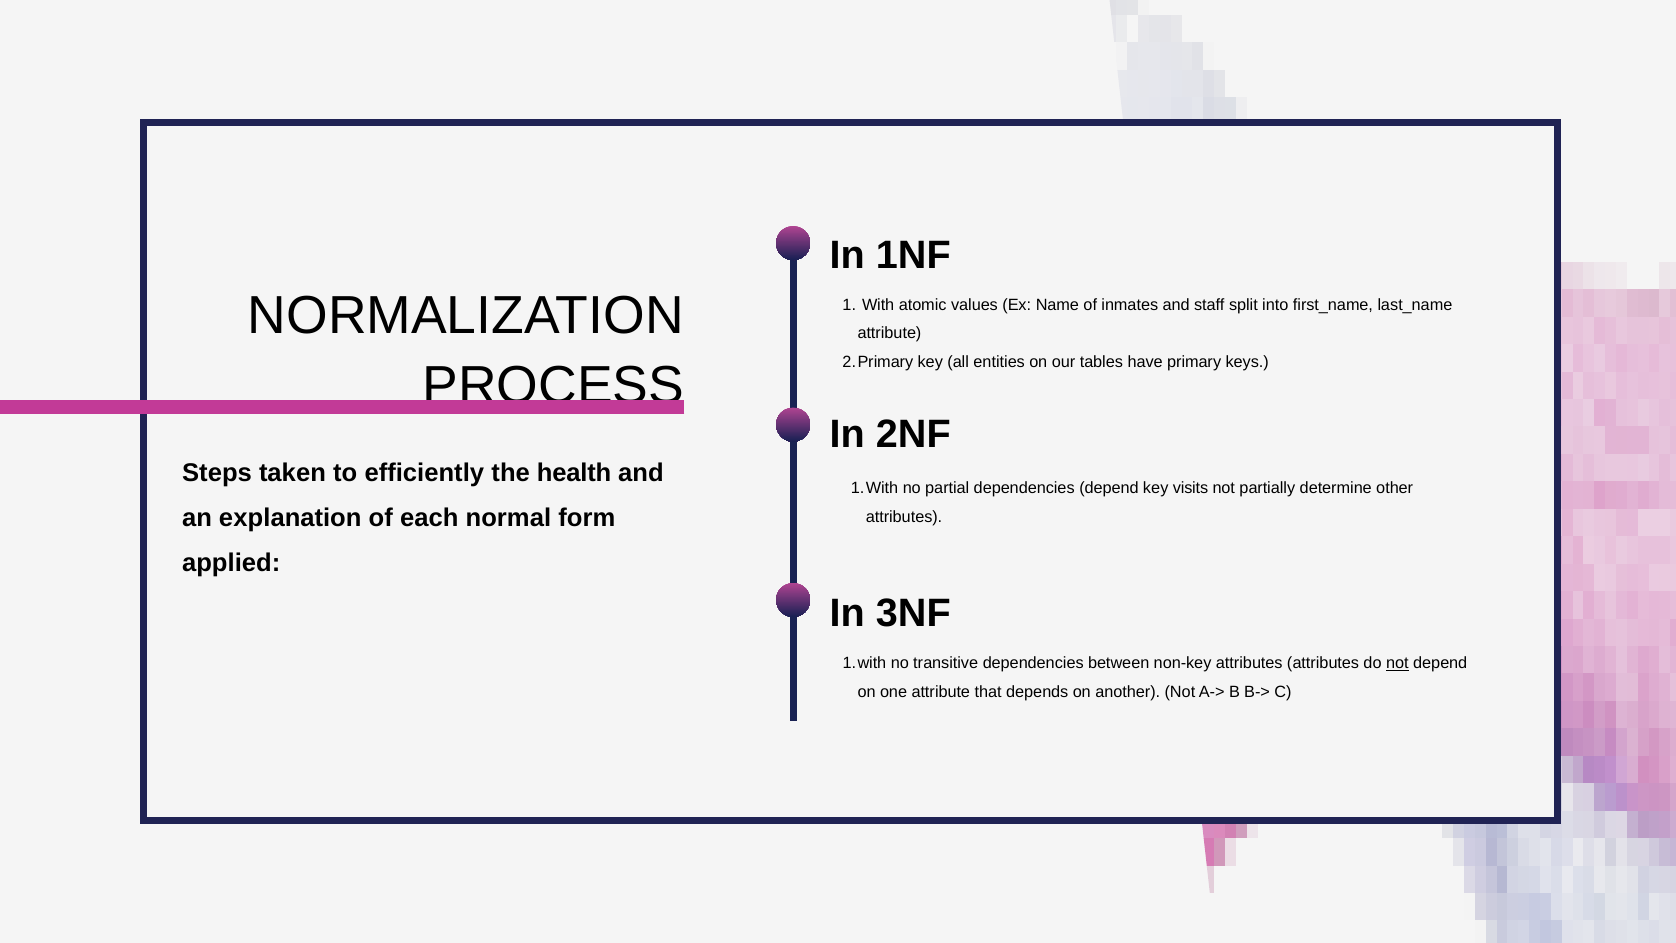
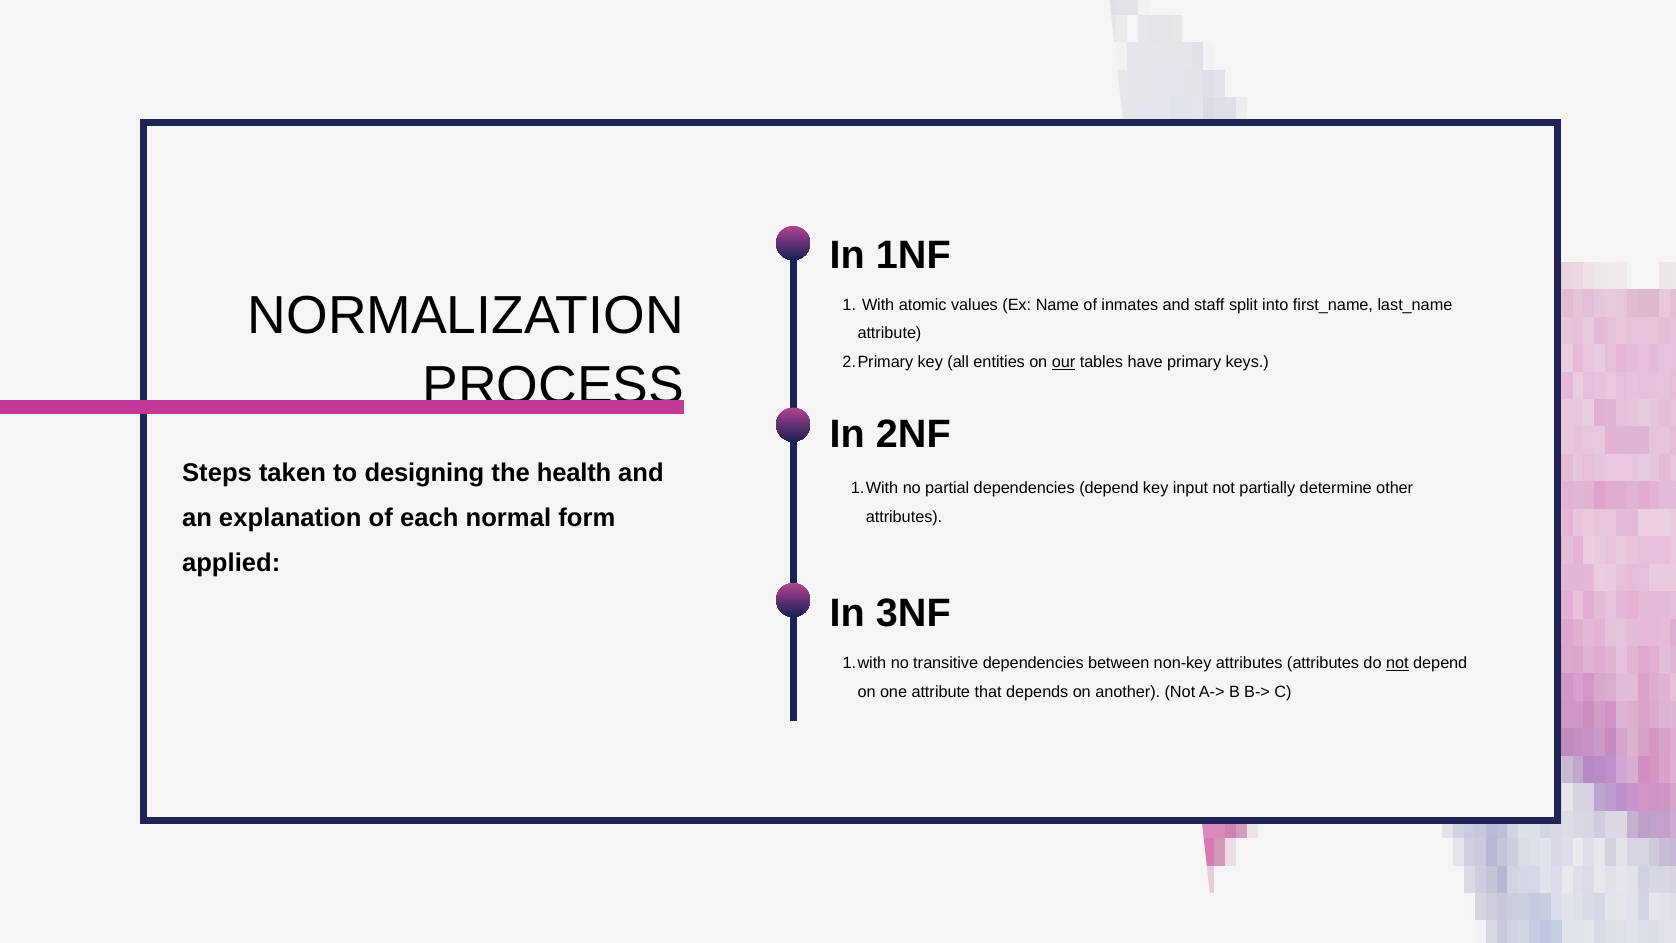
our underline: none -> present (1064, 362)
efficiently: efficiently -> designing (424, 473)
visits: visits -> input (1190, 488)
